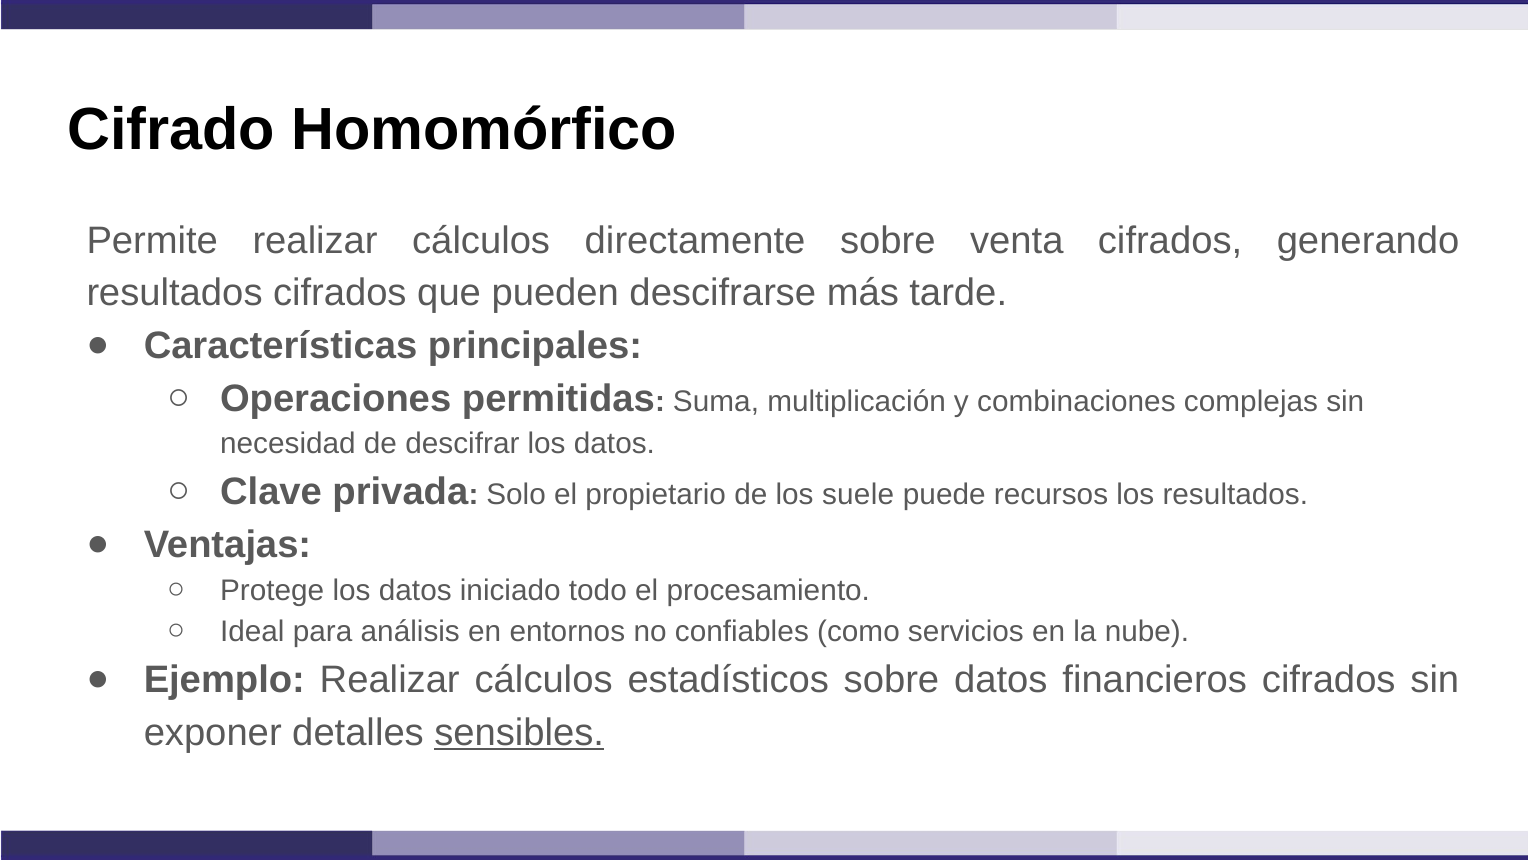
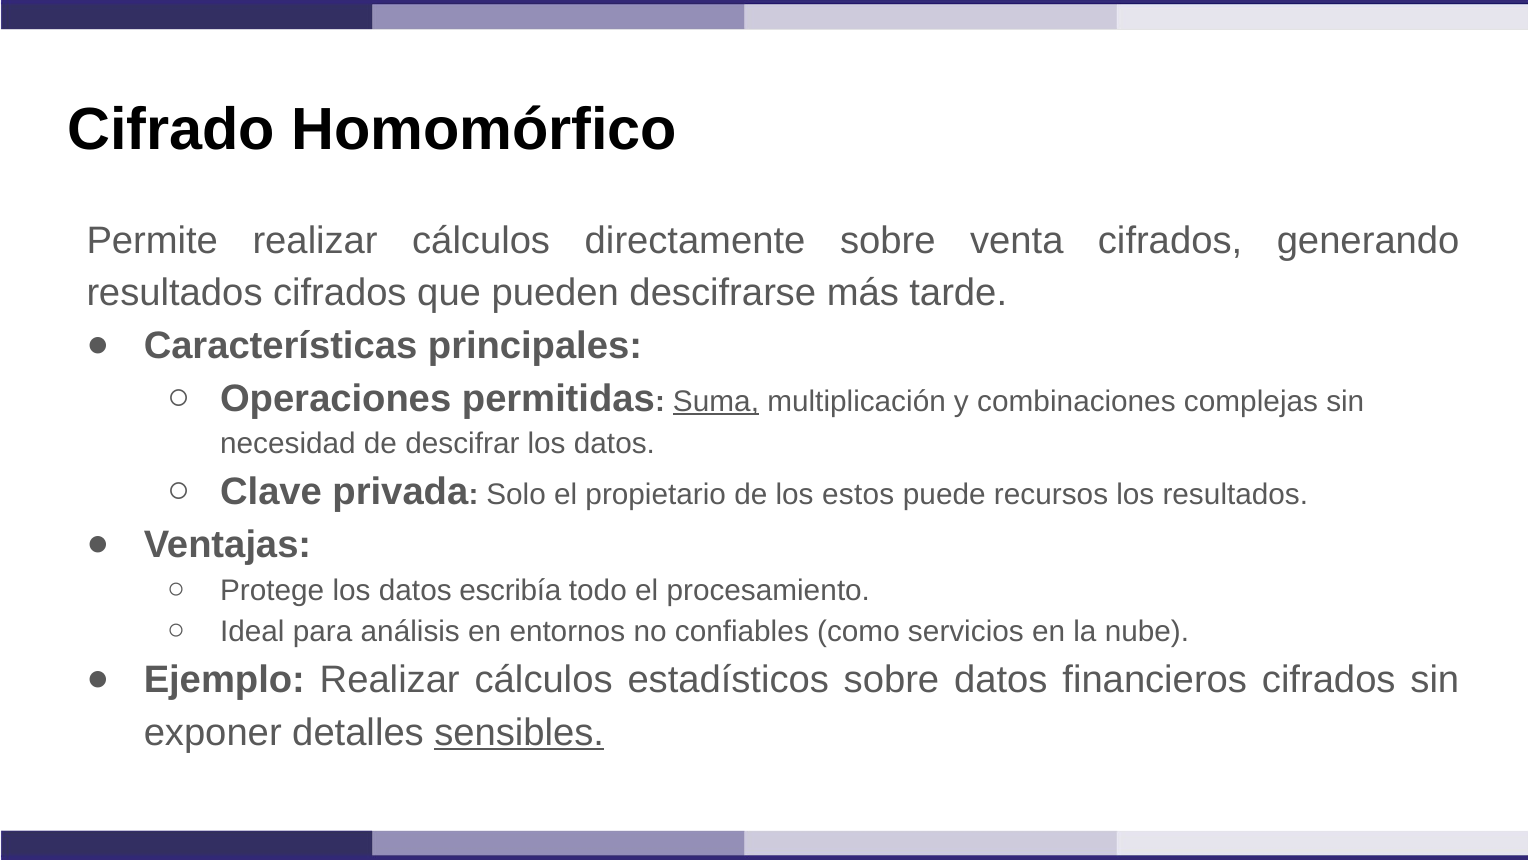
Suma underline: none -> present (716, 401)
suele: suele -> estos (858, 495)
iniciado: iniciado -> escribía (510, 590)
